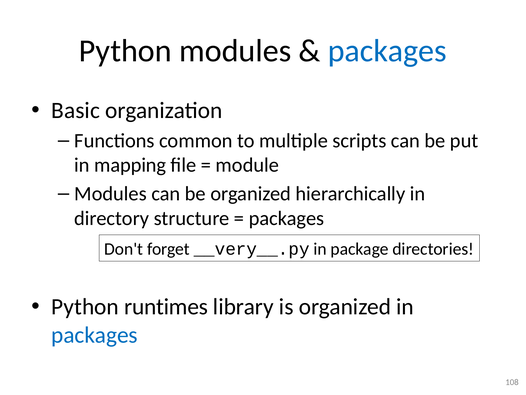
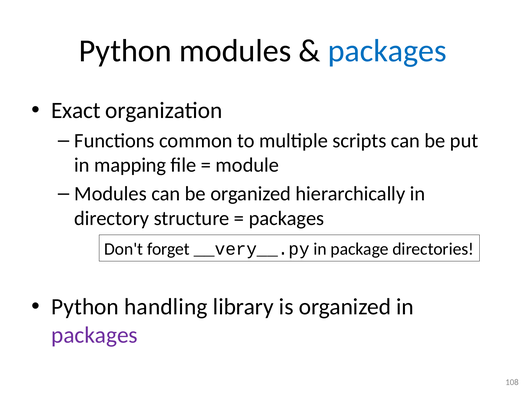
Basic: Basic -> Exact (76, 110)
runtimes: runtimes -> handling (166, 307)
packages colour: blue -> purple (95, 335)
